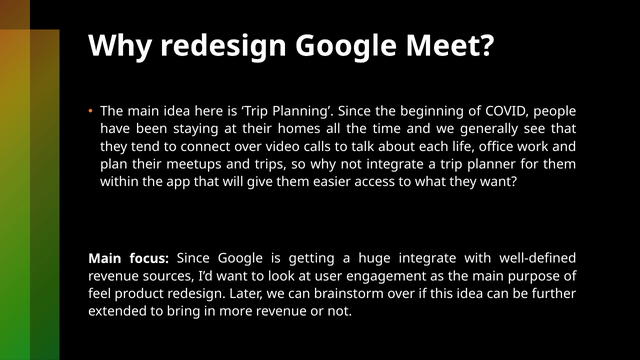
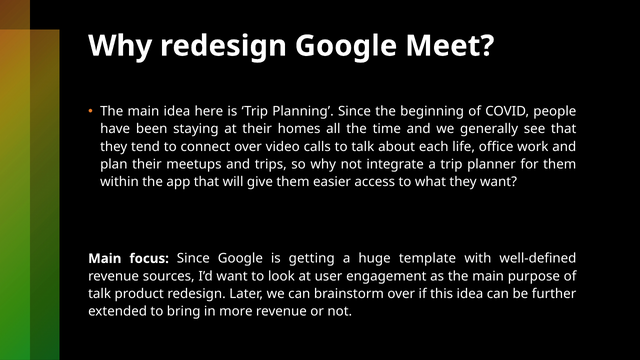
huge integrate: integrate -> template (428, 259)
feel: feel -> talk (100, 294)
